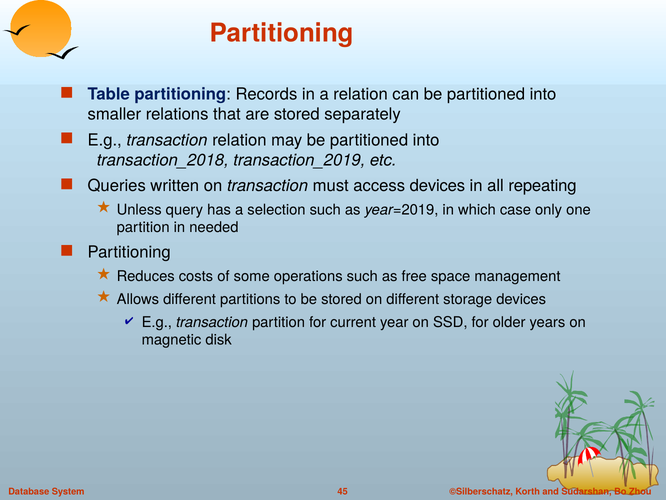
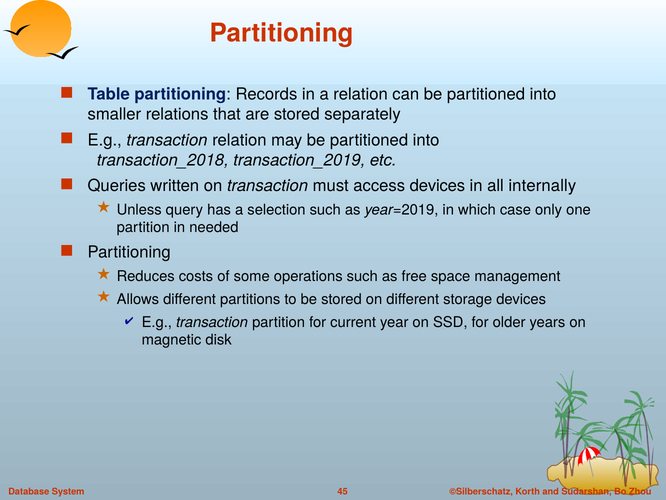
repeating: repeating -> internally (542, 186)
